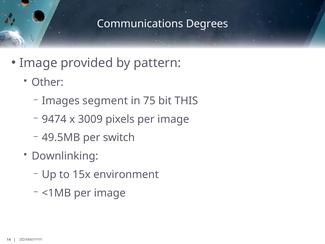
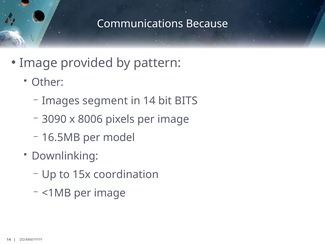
Degrees: Degrees -> Because (207, 24)
in 75: 75 -> 14 (149, 101)
THIS: THIS -> BITS (186, 101)
9474: 9474 -> 3090 (54, 119)
3009: 3009 -> 8006 (90, 119)
49.5MB: 49.5MB -> 16.5MB (61, 137)
switch: switch -> model (119, 137)
environment: environment -> coordination (126, 174)
